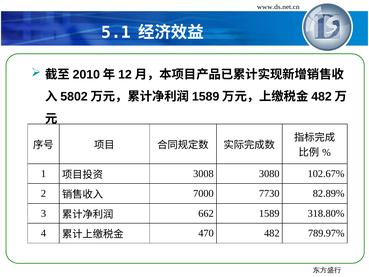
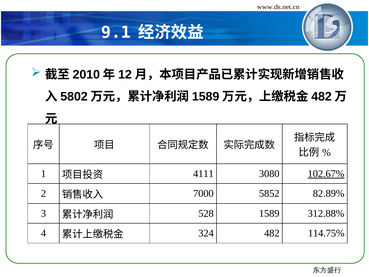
5.1: 5.1 -> 9.1 (116, 32)
3008: 3008 -> 4111 (203, 174)
102.67% underline: none -> present (326, 174)
7730: 7730 -> 5852 (269, 193)
662: 662 -> 528 (206, 213)
318.80%: 318.80% -> 312.88% (326, 213)
470: 470 -> 324 (206, 233)
789.97%: 789.97% -> 114.75% (326, 233)
